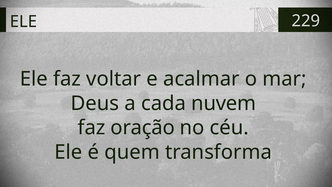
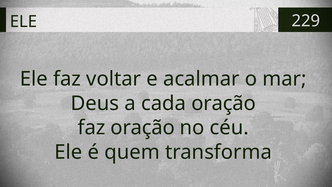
cada nuvem: nuvem -> oração (224, 103)
